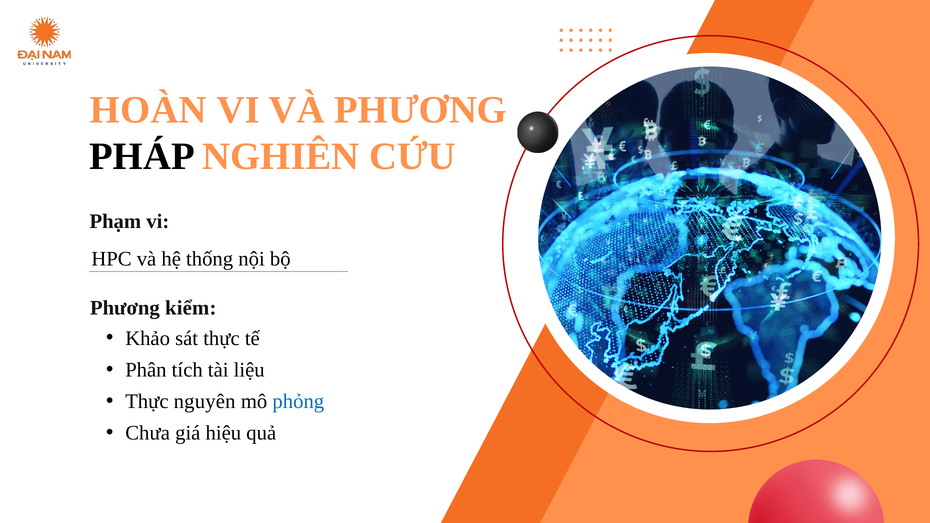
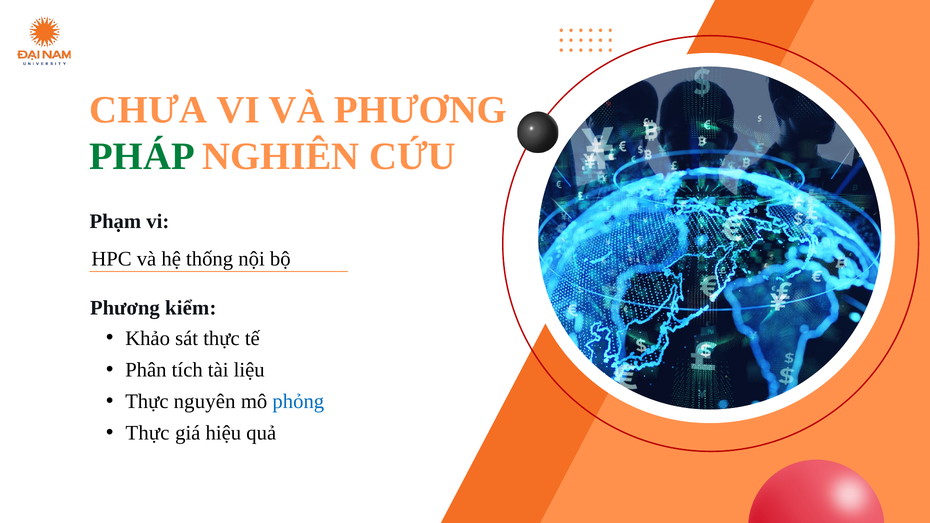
HOÀN: HOÀN -> CHƯA (148, 110)
PHÁP colour: black -> green (142, 156)
Chưa: Chưa -> Thực (148, 433)
